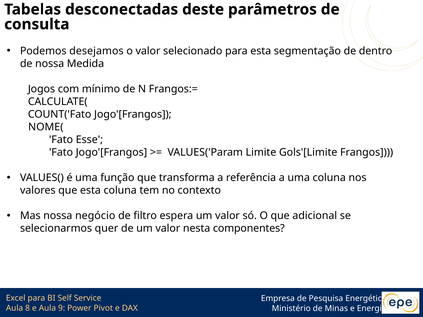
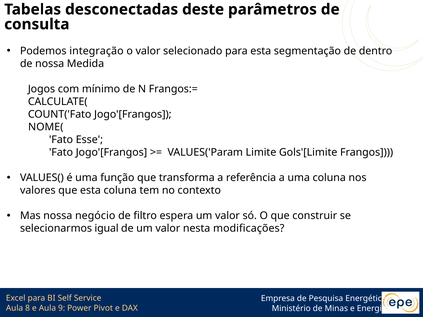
desejamos: desejamos -> integração (96, 51)
adicional: adicional -> construir (315, 216)
quer: quer -> igual (107, 229)
componentes: componentes -> modificações (249, 229)
